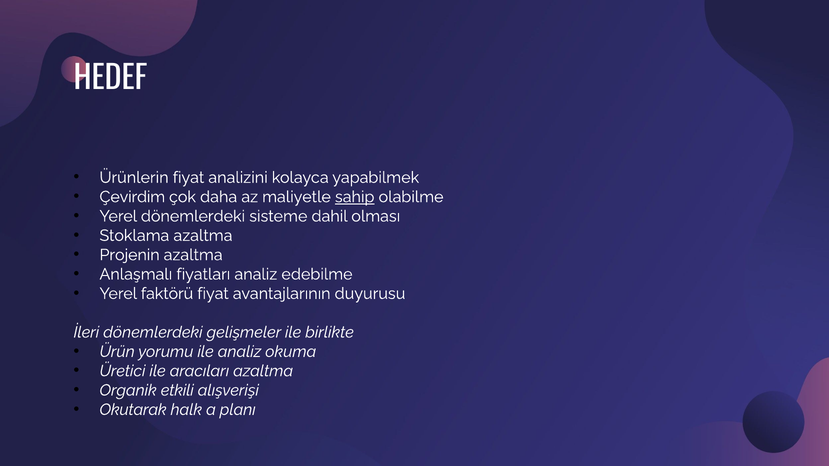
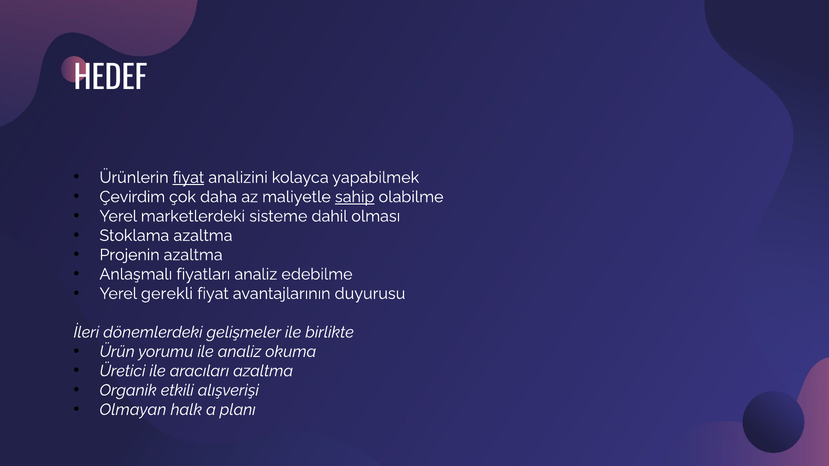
fiyat underline: none -> present (188, 178)
Yerel dönemlerdeki: dönemlerdeki -> marketlerdeki (193, 216)
faktörü: faktörü -> gerekli (167, 294)
Okutarak: Okutarak -> Olmayan (133, 410)
